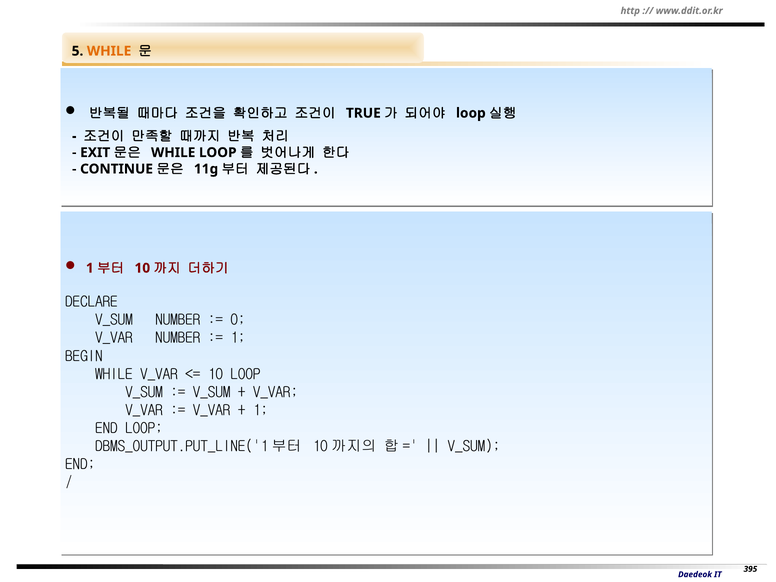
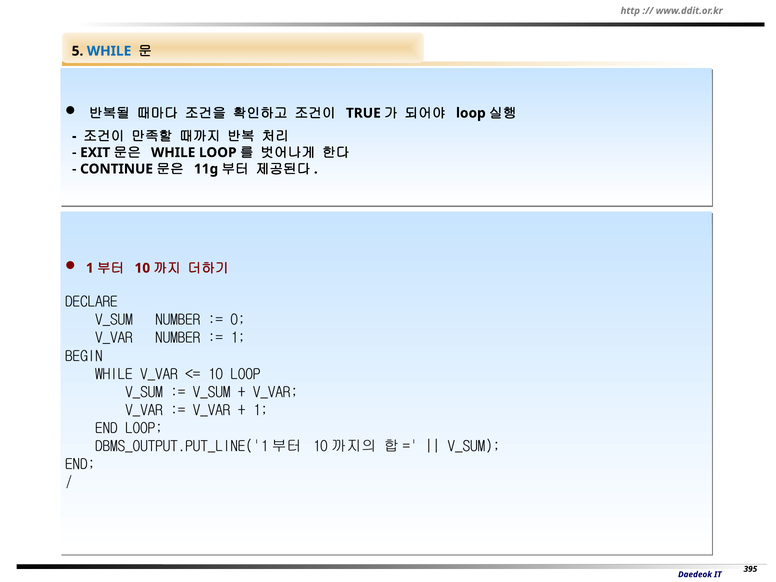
WHILE colour: orange -> blue (109, 51)
